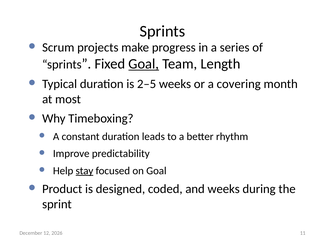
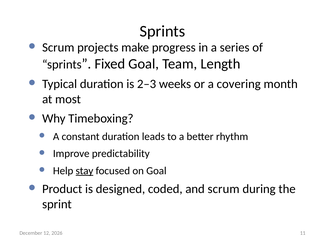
Goal underline: present -> none (144, 64)
2–5: 2–5 -> 2–3 (147, 84)
and weeks: weeks -> scrum (224, 189)
